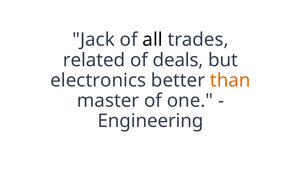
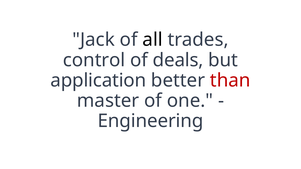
related: related -> control (94, 60)
electronics: electronics -> application (98, 80)
than colour: orange -> red (230, 80)
